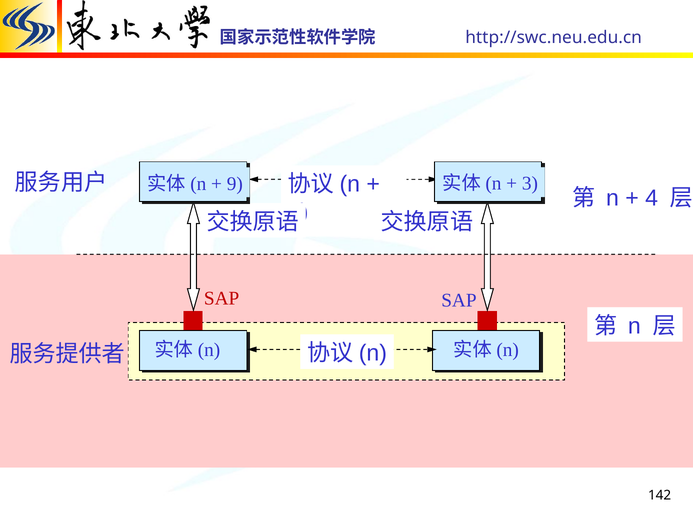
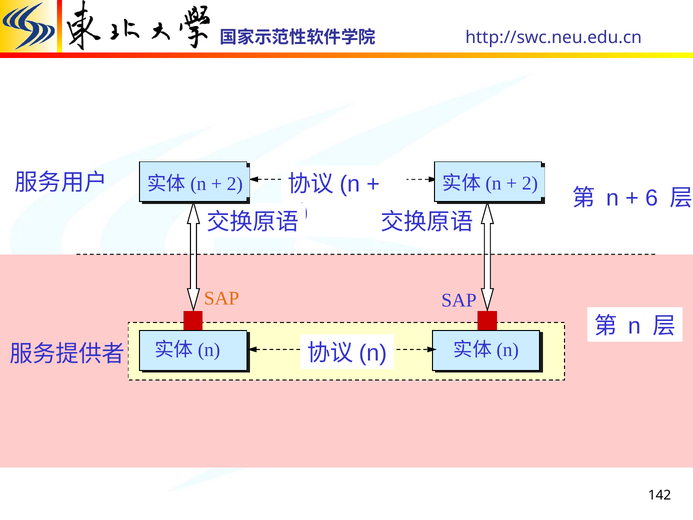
3: 3 -> 2 (530, 183)
9: 9 -> 2 (235, 184)
4: 4 -> 6 (652, 198)
SAP colour: red -> orange (222, 298)
